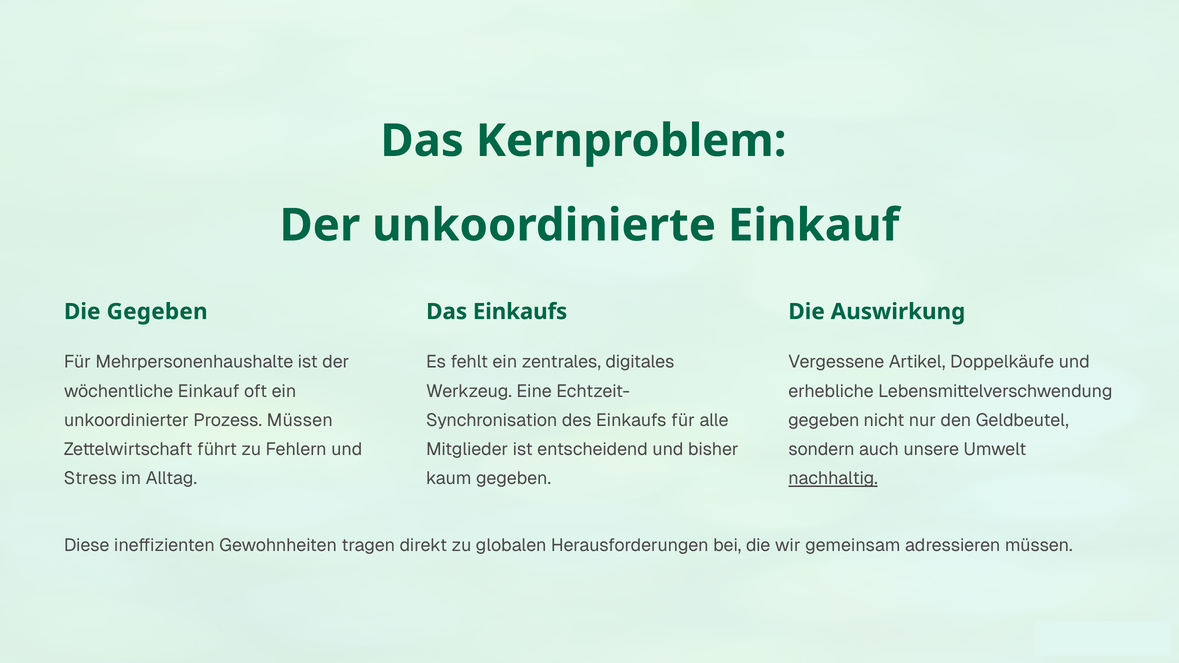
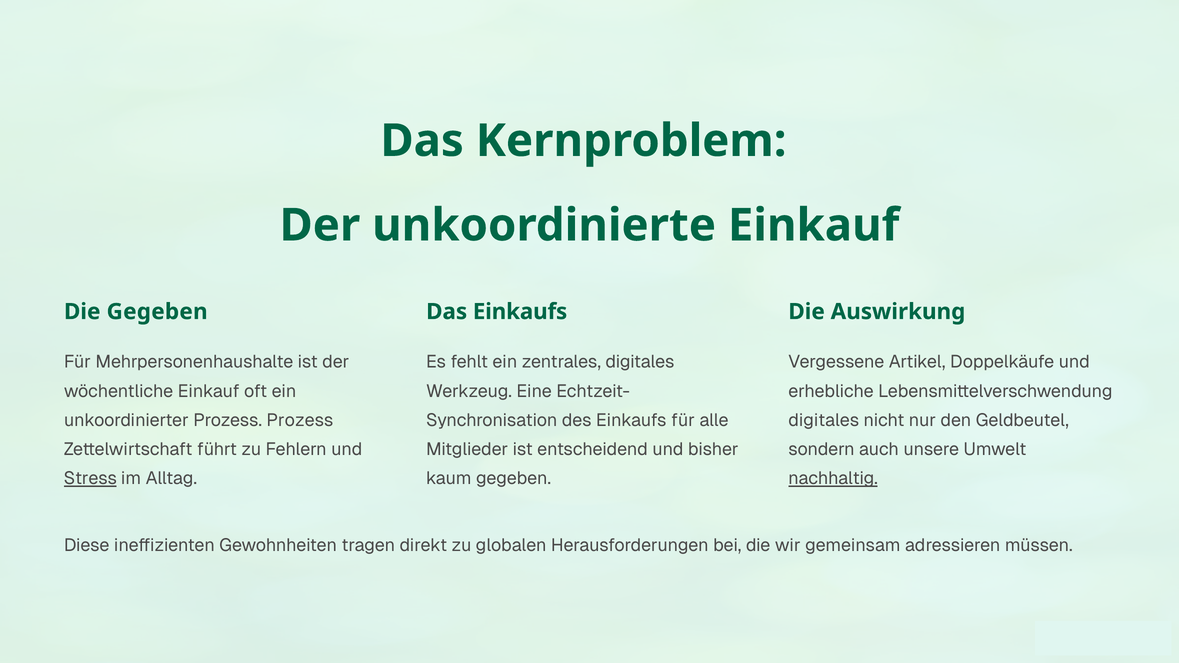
Prozess Müssen: Müssen -> Prozess (300, 420)
gegeben: gegeben -> digitales (824, 420)
Stress underline: none -> present (90, 479)
